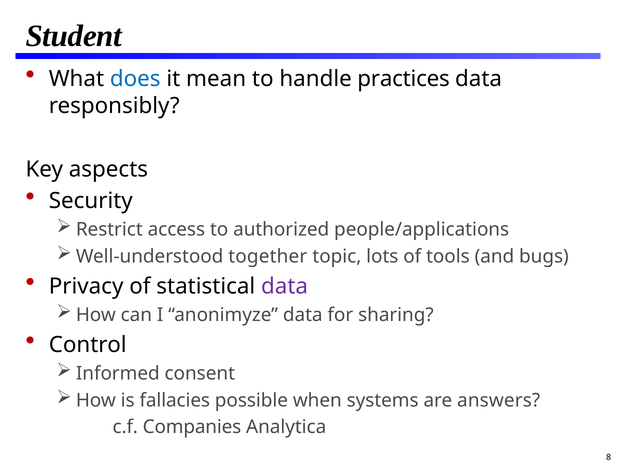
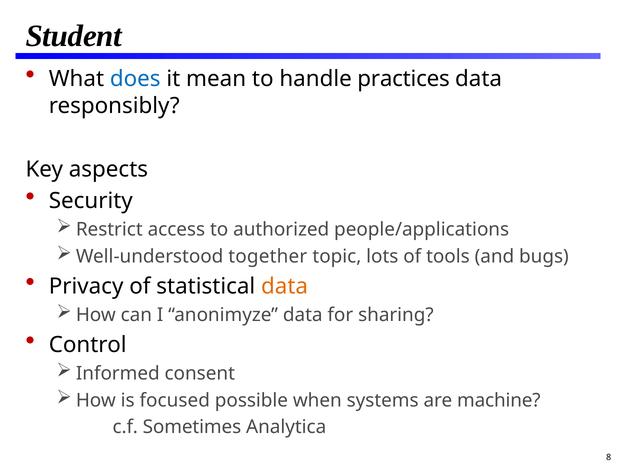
data colour: purple -> orange (285, 286)
fallacies: fallacies -> focused (175, 400)
answers: answers -> machine (499, 400)
Companies: Companies -> Sometimes (192, 427)
